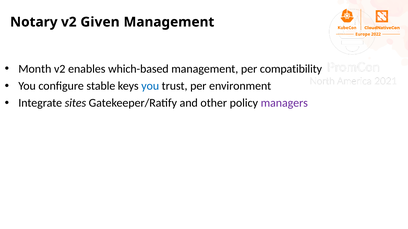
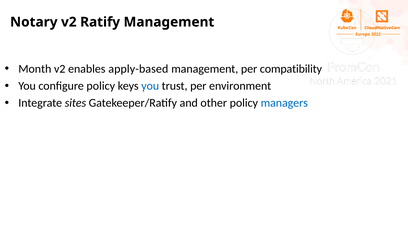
Given: Given -> Ratify (100, 22)
which-based: which-based -> apply-based (138, 69)
configure stable: stable -> policy (101, 86)
managers colour: purple -> blue (284, 103)
